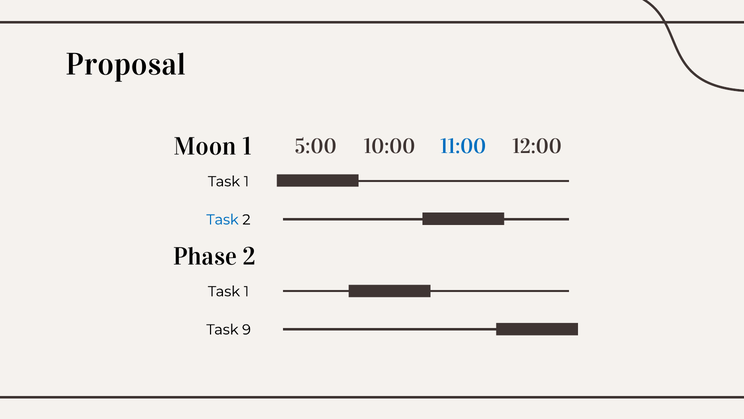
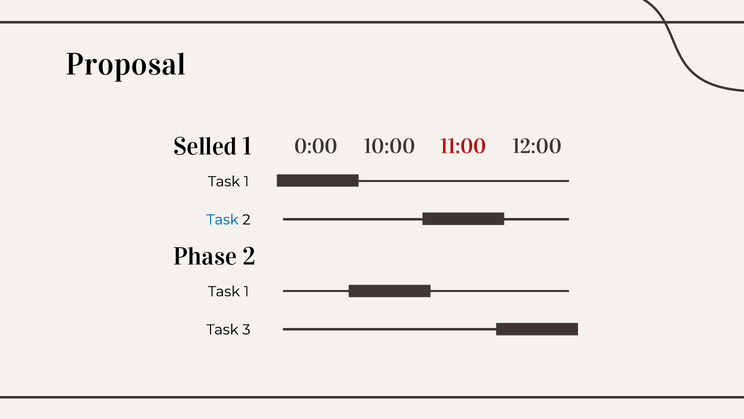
Moon: Moon -> Selled (205, 146)
5:00: 5:00 -> 0:00 (316, 146)
11:00 colour: blue -> red (463, 146)
9: 9 -> 3 (246, 329)
